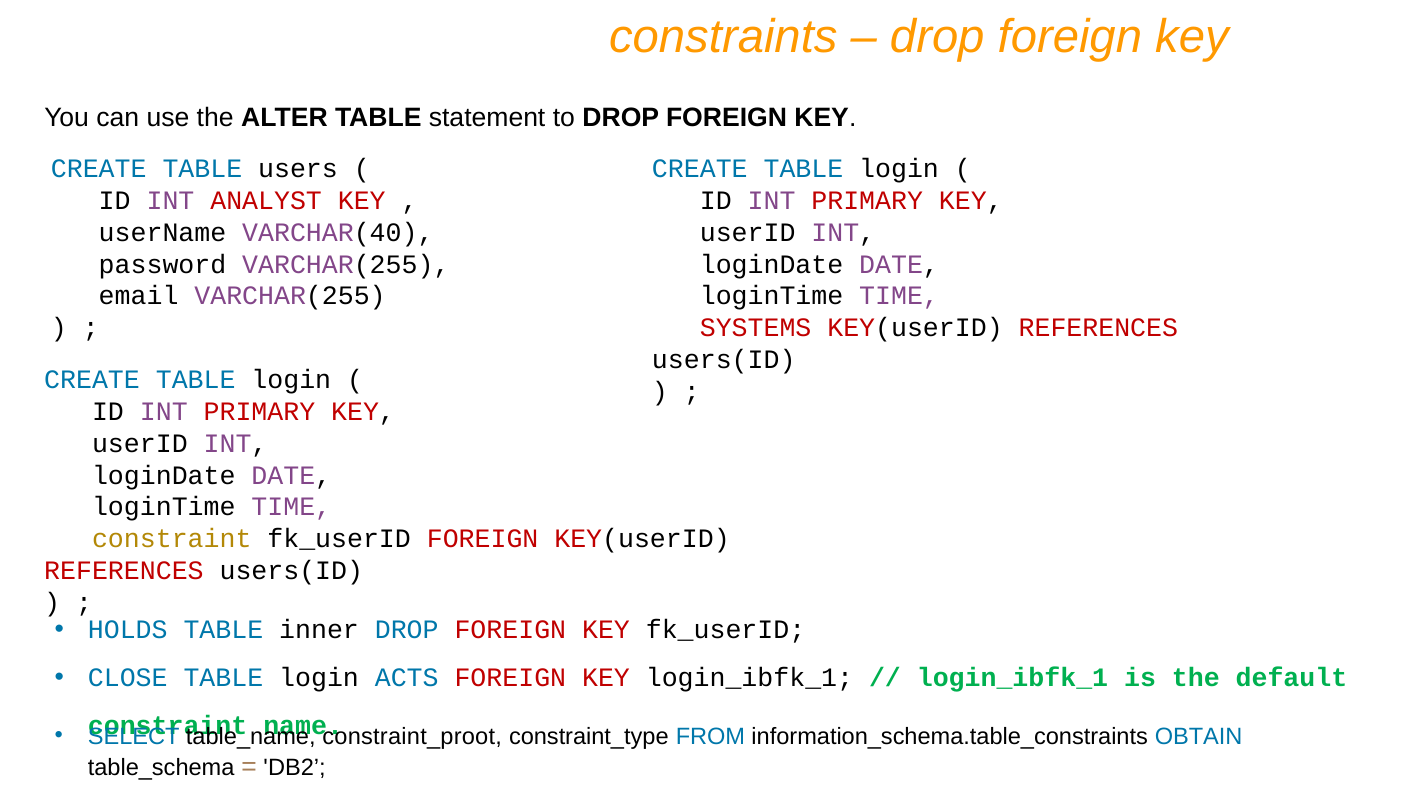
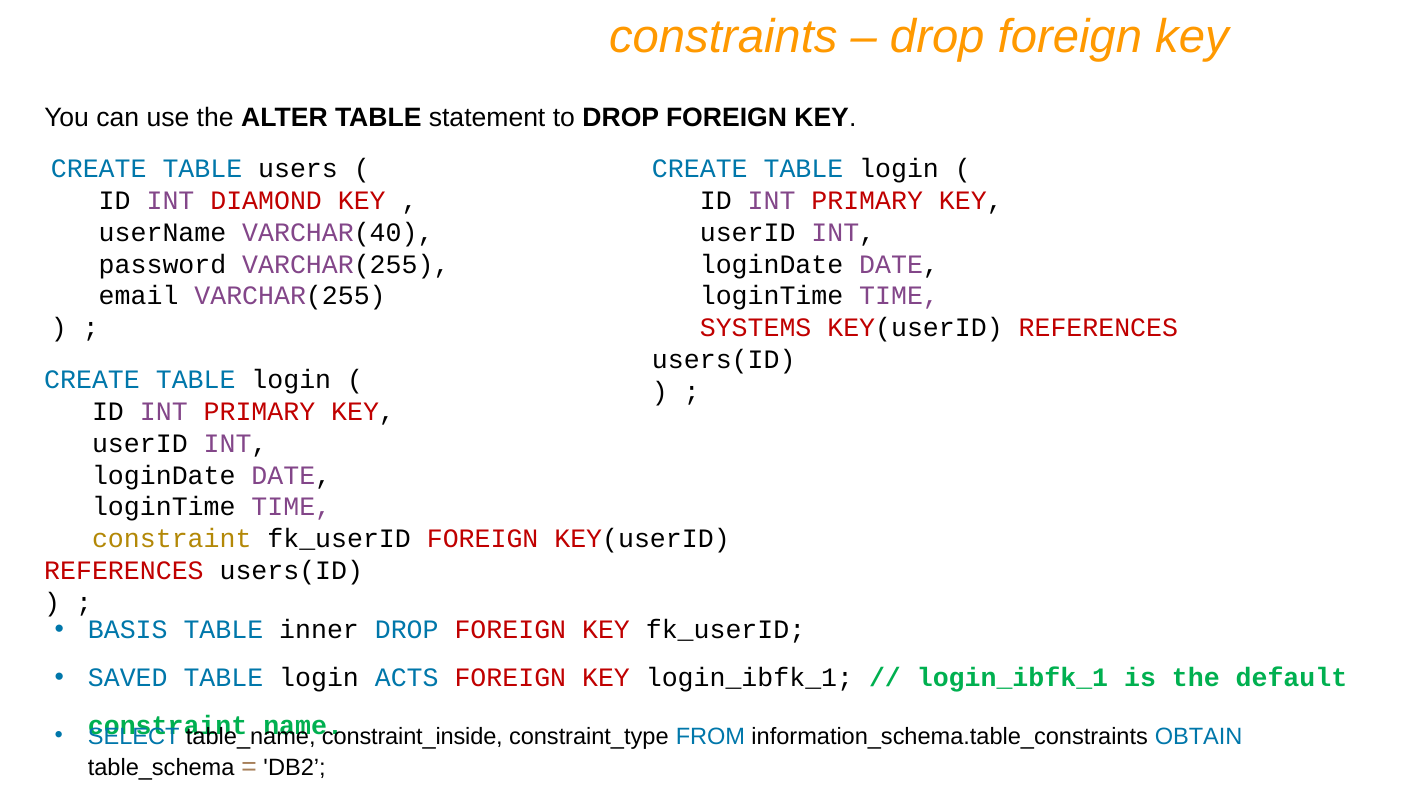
ANALYST: ANALYST -> DIAMOND (266, 201)
HOLDS: HOLDS -> BASIS (128, 630)
CLOSE: CLOSE -> SAVED (128, 678)
constraint_proot: constraint_proot -> constraint_inside (412, 737)
